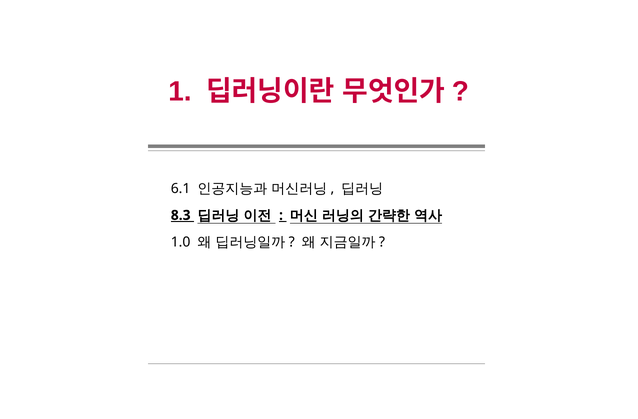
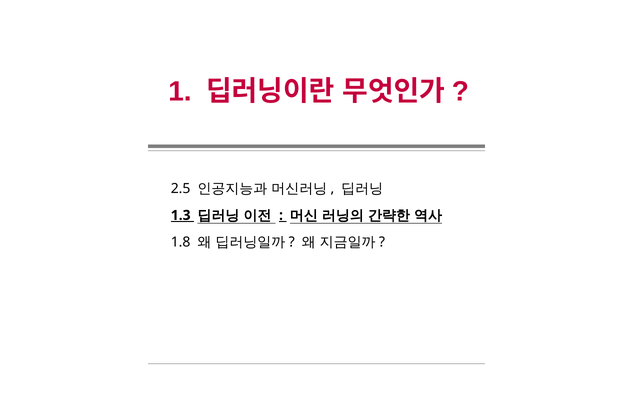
6.1: 6.1 -> 2.5 (181, 189)
8.3: 8.3 -> 1.3 (181, 215)
1.0: 1.0 -> 1.8 (181, 242)
